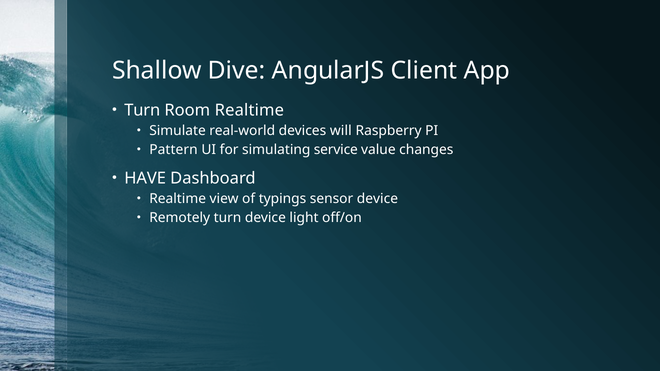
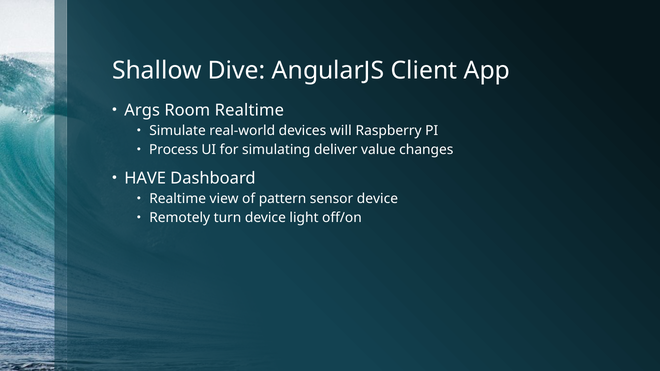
Turn: Turn -> Args (142, 110)
Pattern: Pattern -> Process (174, 150)
service: service -> deliver (336, 150)
typings: typings -> pattern (283, 199)
